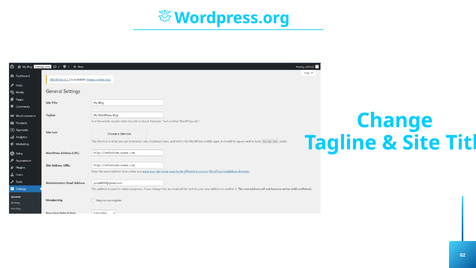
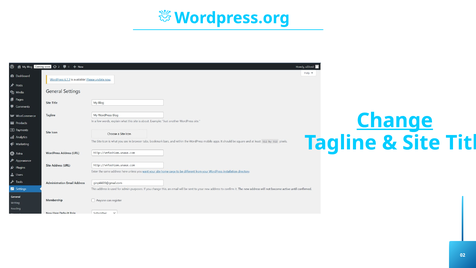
Change underline: none -> present (395, 120)
